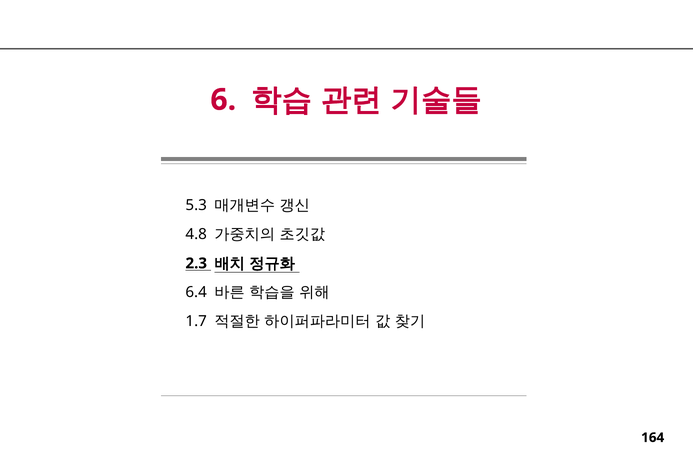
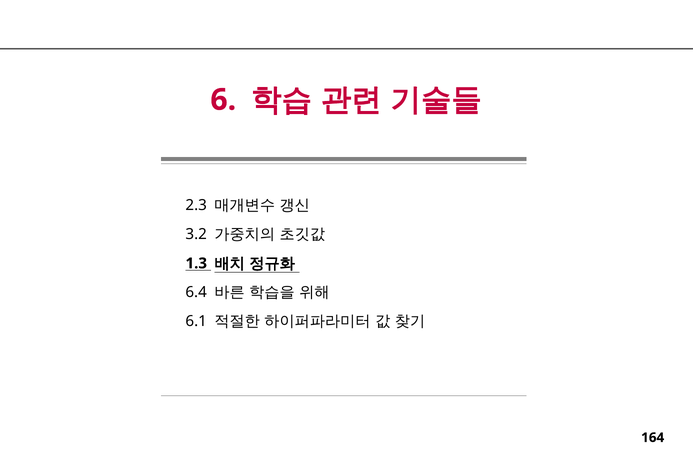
5.3: 5.3 -> 2.3 (196, 205)
4.8: 4.8 -> 3.2 (196, 234)
2.3: 2.3 -> 1.3 (196, 263)
1.7: 1.7 -> 6.1 (196, 321)
